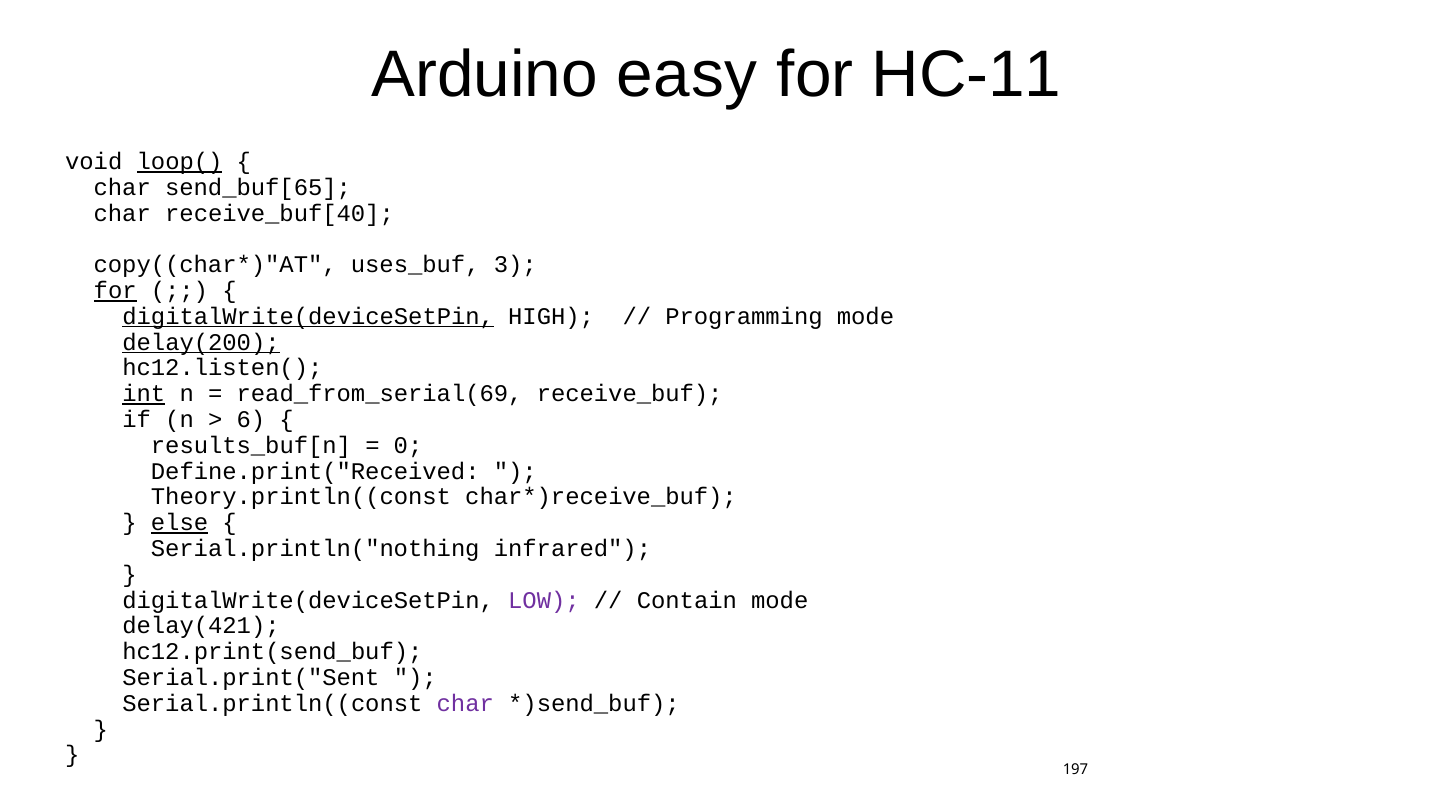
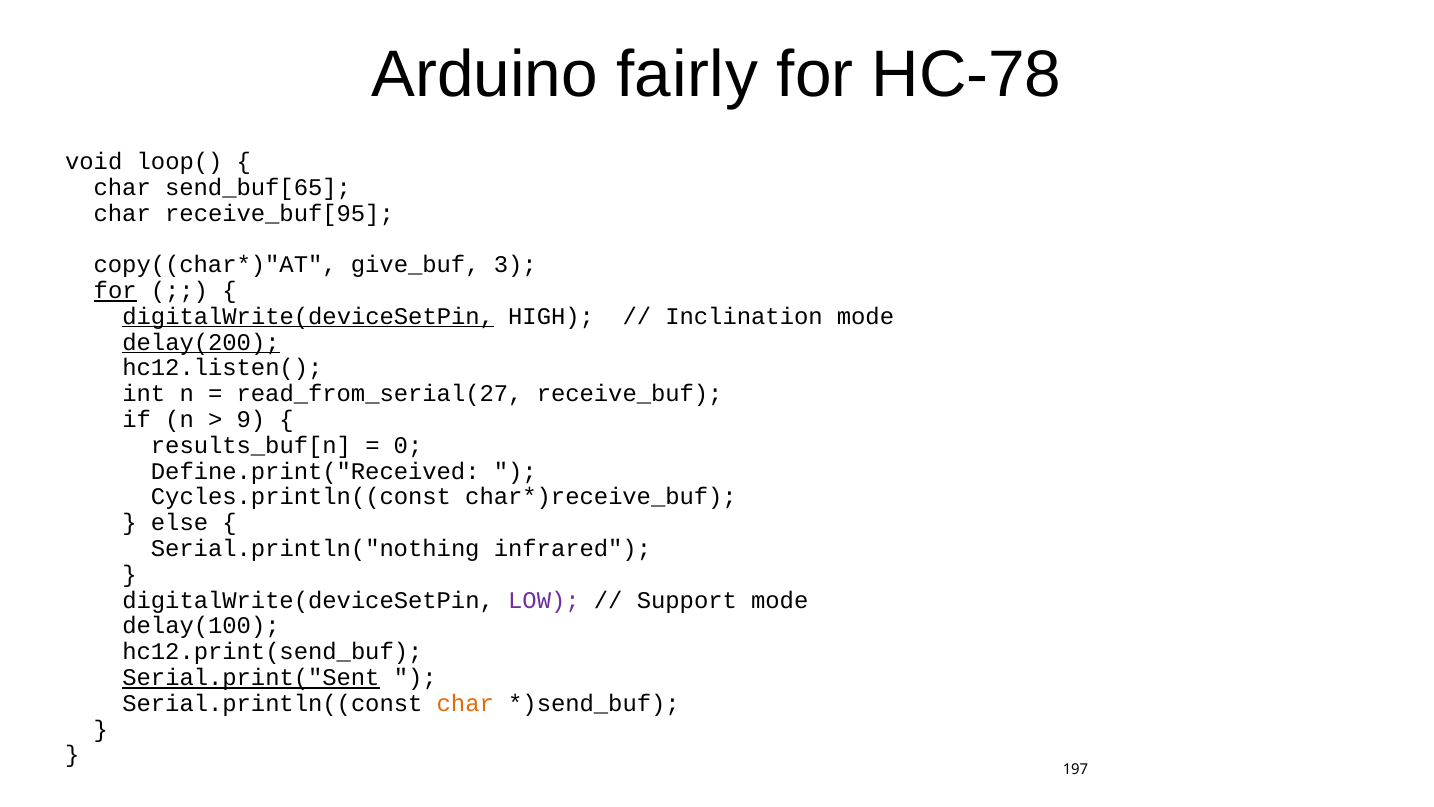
easy: easy -> fairly (687, 74)
HC-11: HC-11 -> HC-78 (967, 74)
loop( underline: present -> none (180, 161)
receive_buf[40: receive_buf[40 -> receive_buf[95 (280, 213)
uses_buf: uses_buf -> give_buf (415, 265)
Programming: Programming -> Inclination (744, 316)
int underline: present -> none (144, 394)
read_from_serial(69: read_from_serial(69 -> read_from_serial(27 (380, 394)
6: 6 -> 9 (251, 419)
Theory.println((const: Theory.println((const -> Cycles.println((const (301, 497)
else underline: present -> none (180, 522)
Contain: Contain -> Support (687, 600)
delay(421: delay(421 -> delay(100 (201, 626)
Serial.print("Sent underline: none -> present (251, 677)
char colour: purple -> orange (465, 703)
